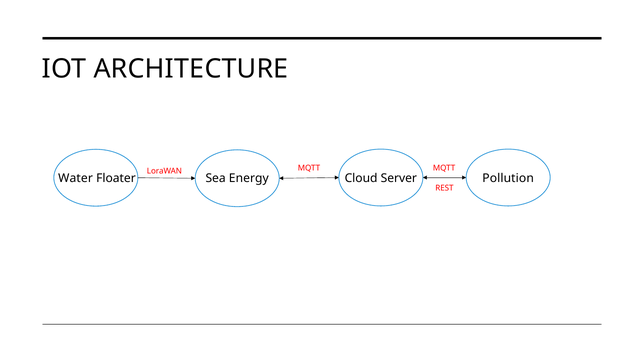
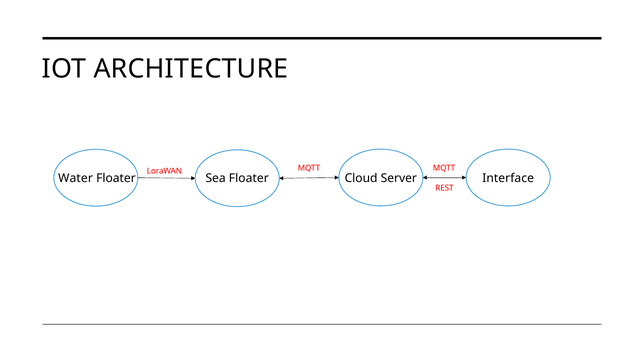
Sea Energy: Energy -> Floater (249, 178)
Pollution: Pollution -> Interface (508, 178)
